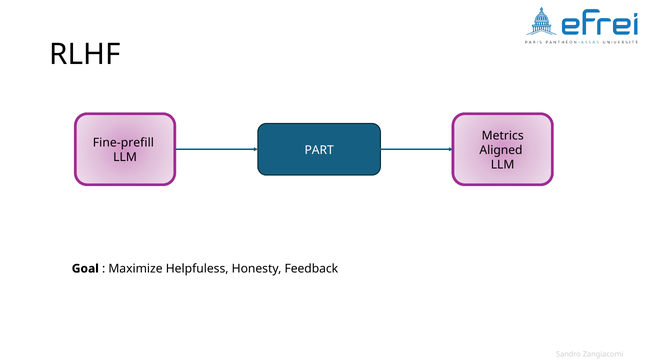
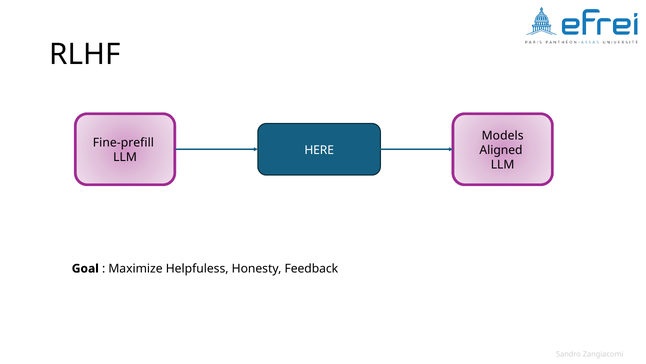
Metrics: Metrics -> Models (503, 135)
PART: PART -> HERE (319, 150)
